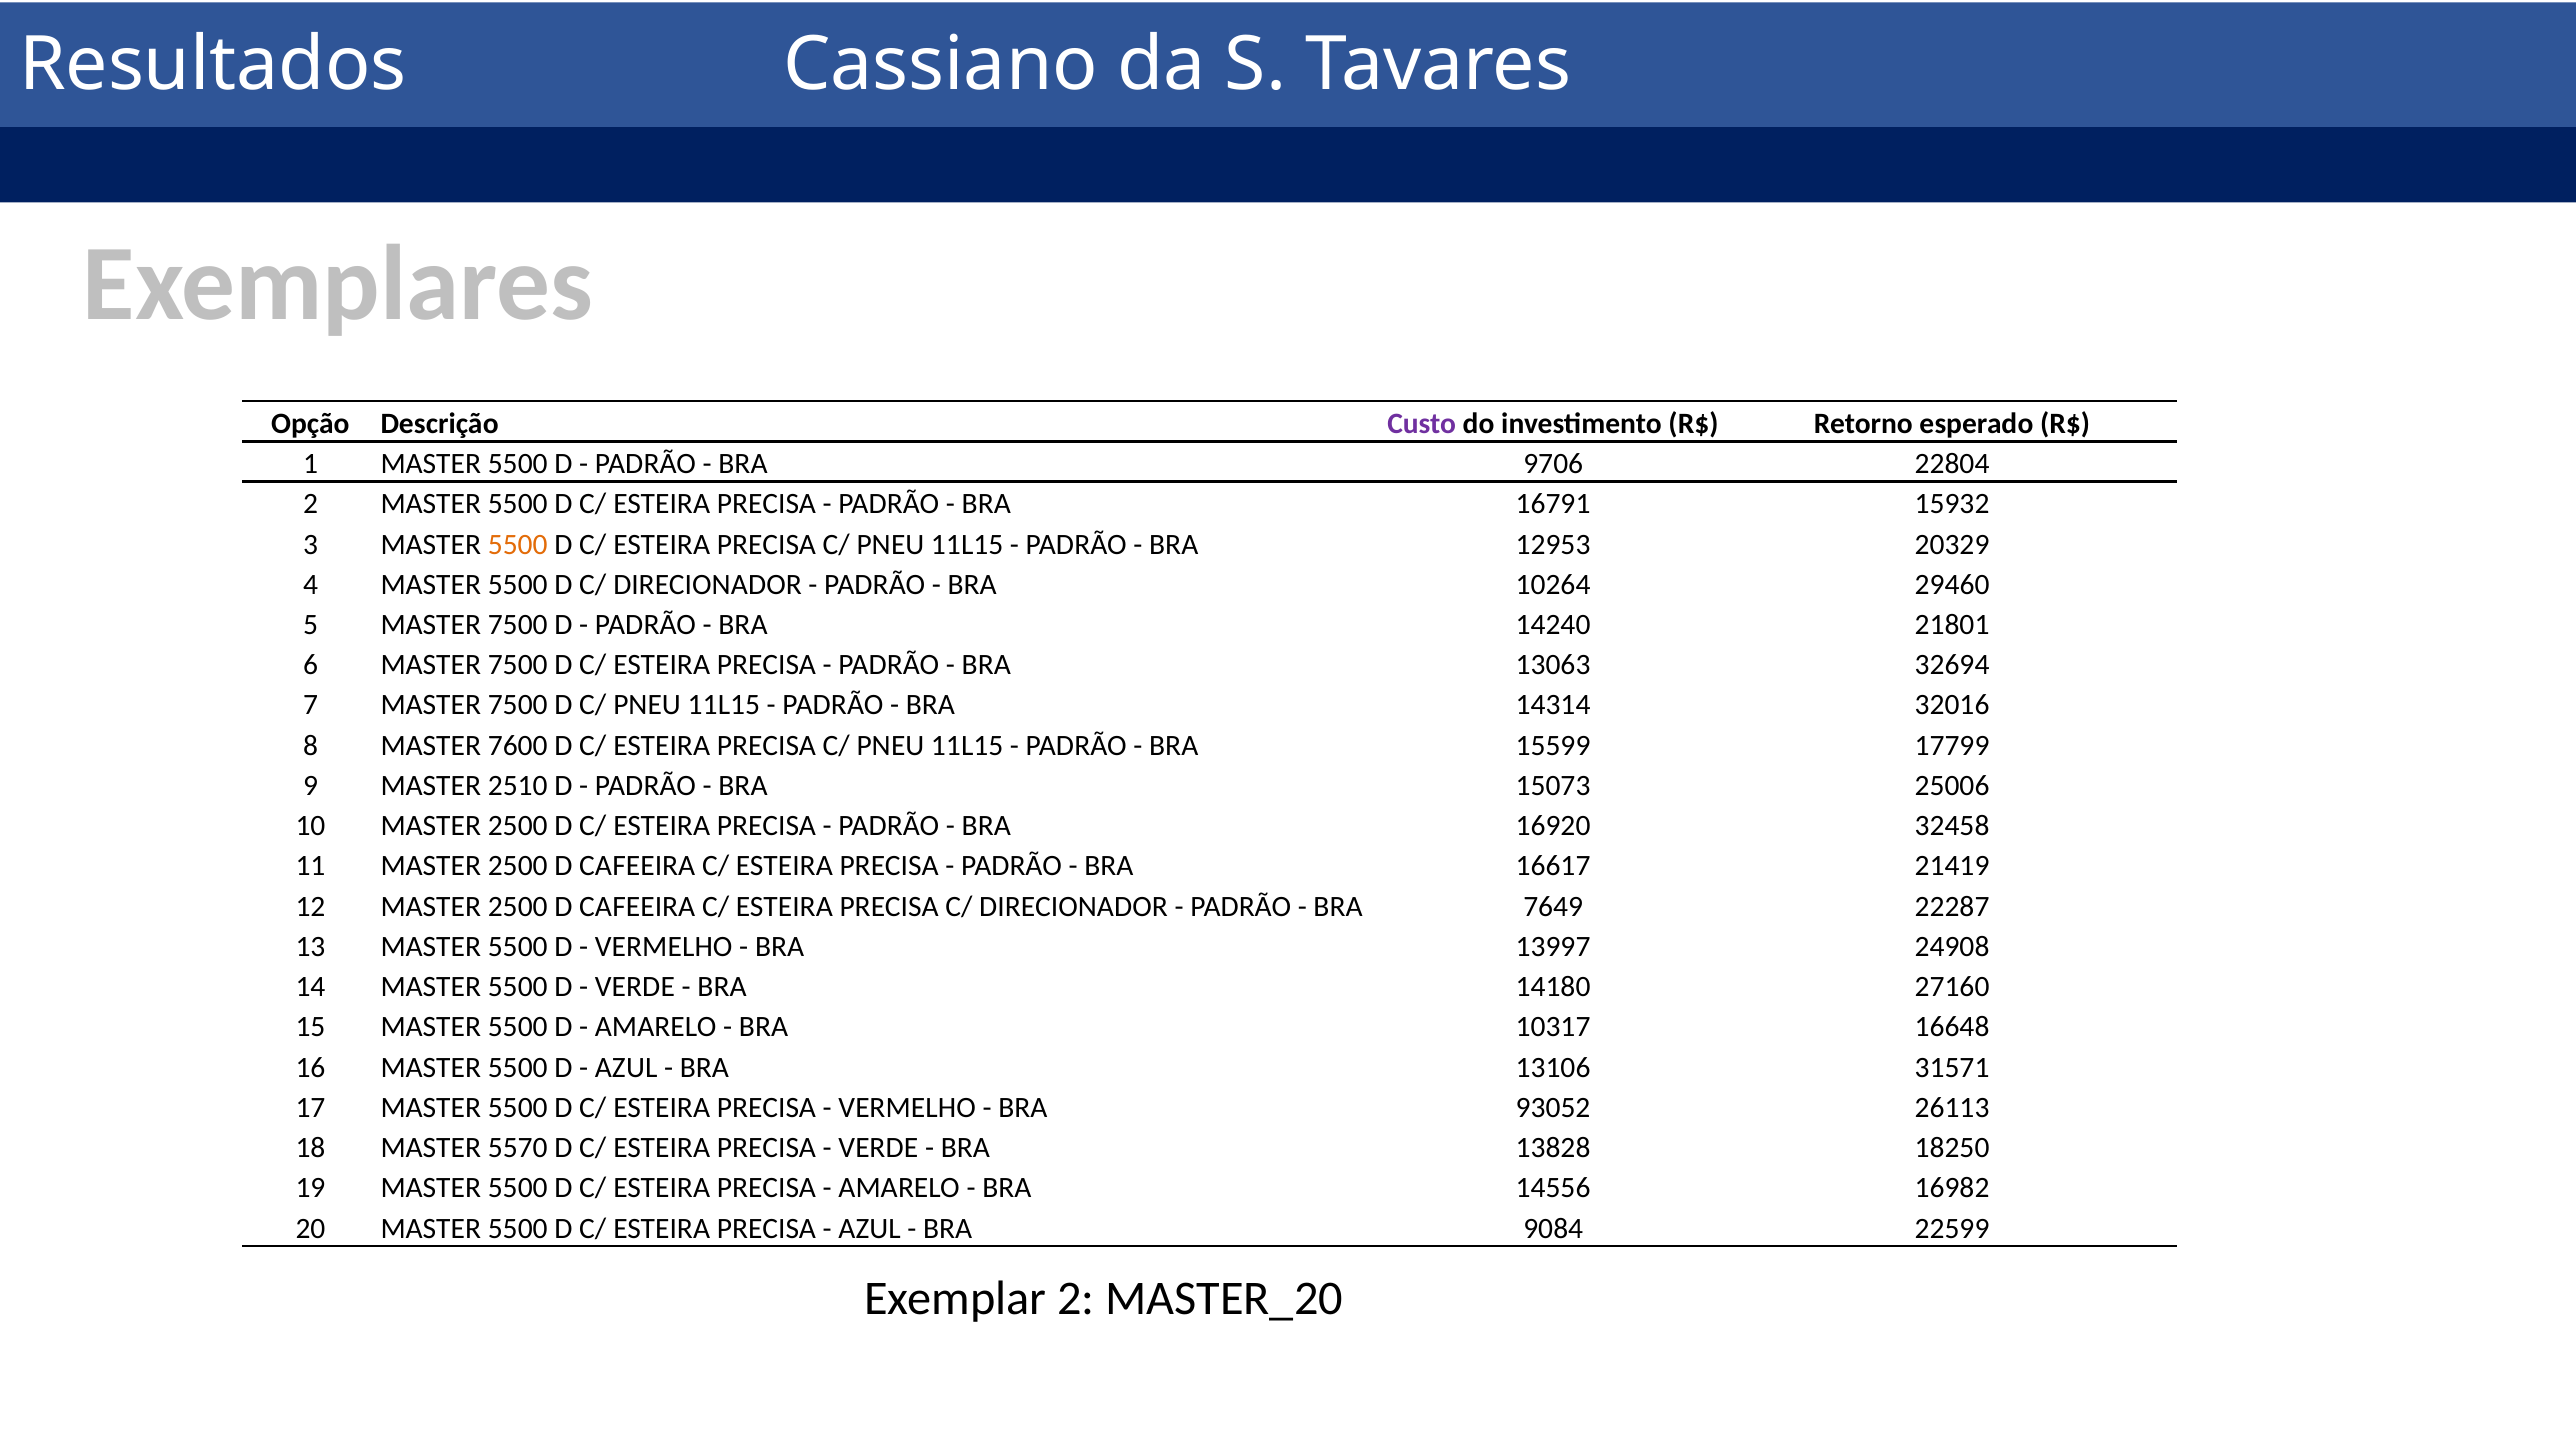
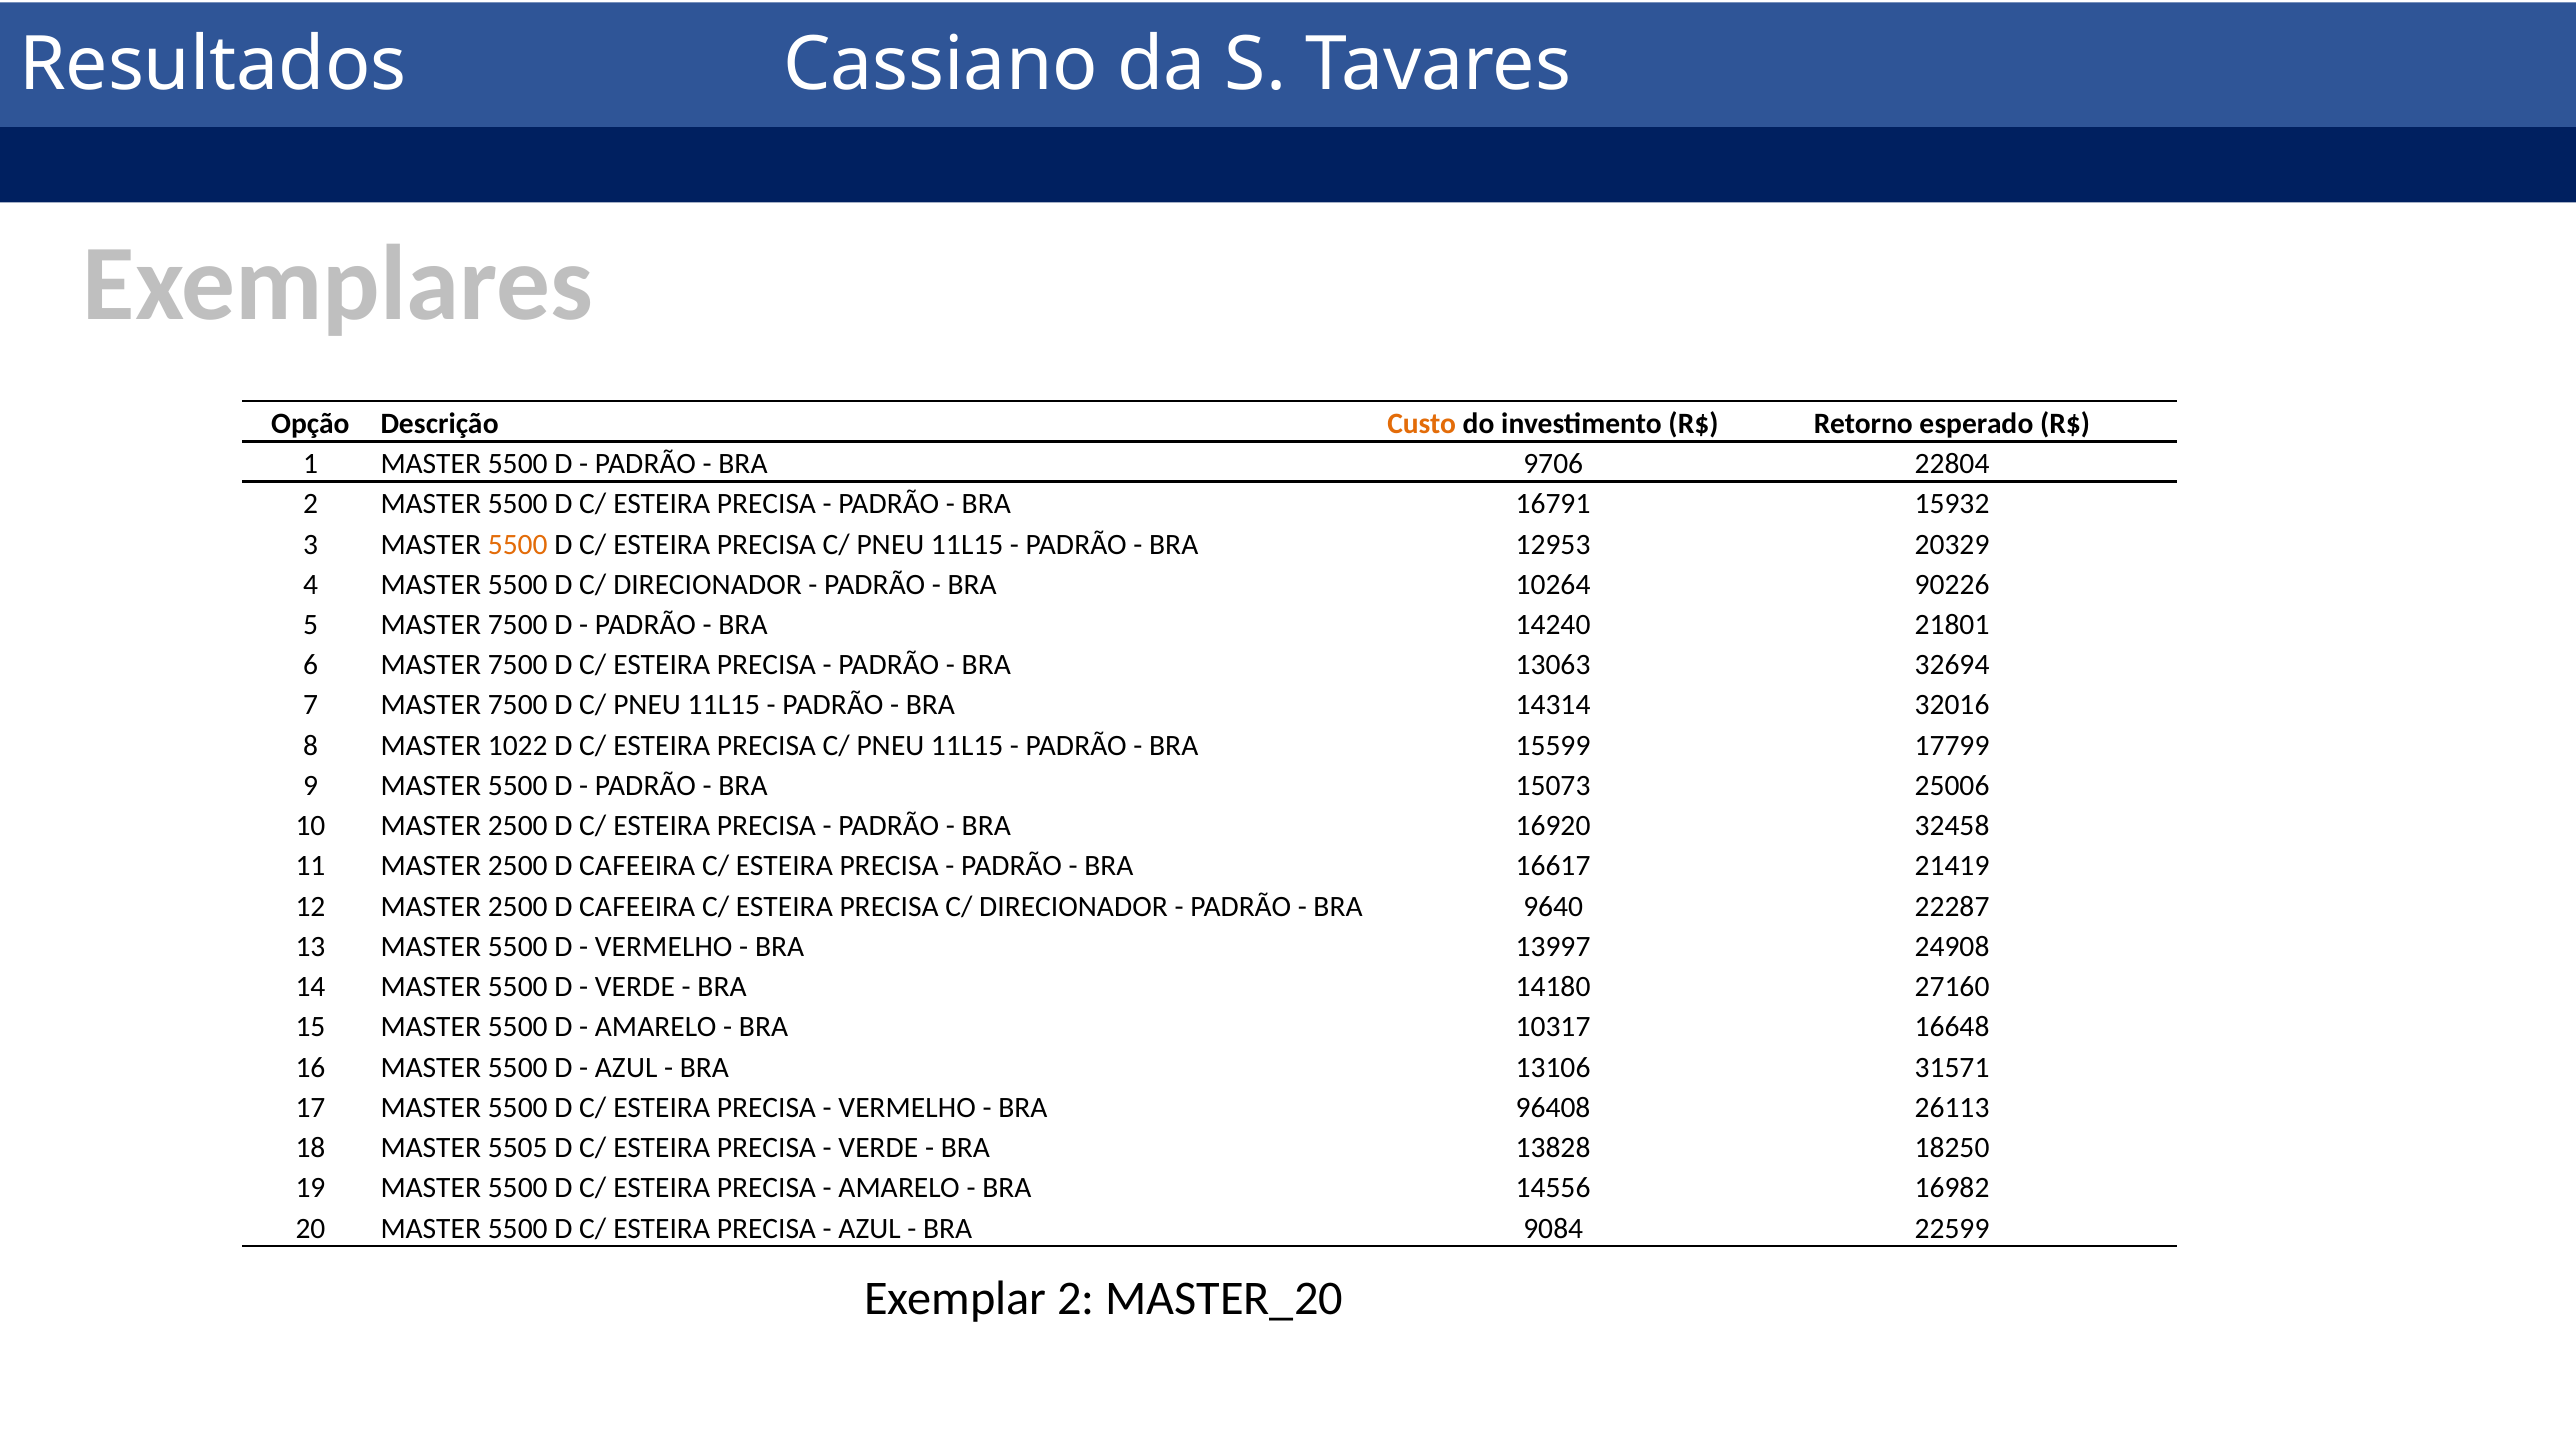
Custo colour: purple -> orange (1422, 424)
29460: 29460 -> 90226 (1952, 585)
7600: 7600 -> 1022 (518, 745)
9 MASTER 2510: 2510 -> 5500 (518, 786)
7649: 7649 -> 9640 (1553, 906)
93052: 93052 -> 96408 (1553, 1108)
5570: 5570 -> 5505 (518, 1148)
